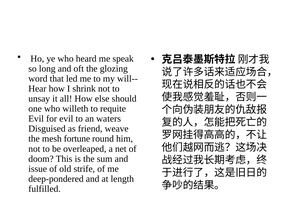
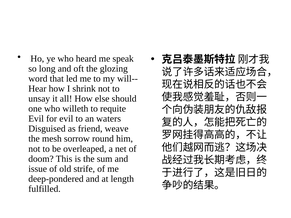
fortune: fortune -> sorrow (77, 139)
